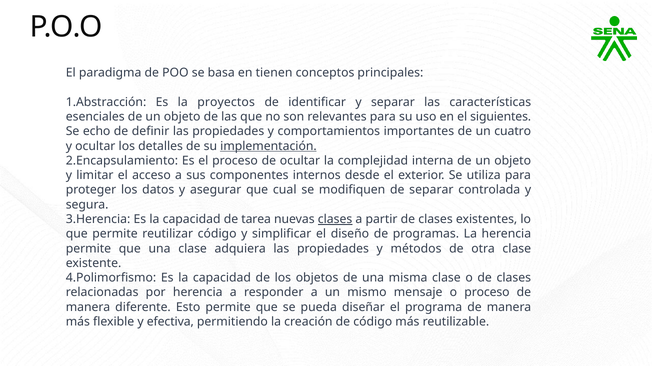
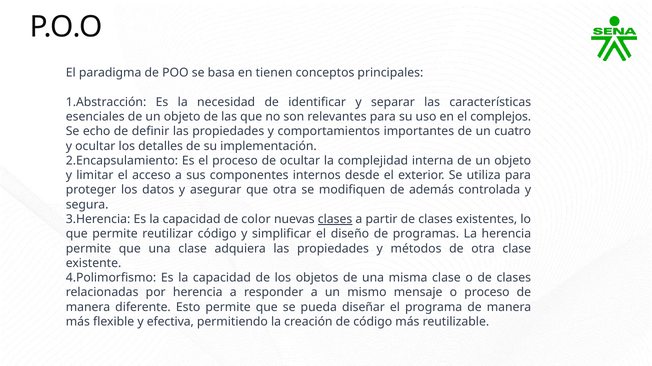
proyectos: proyectos -> necesidad (226, 102)
siguientes: siguientes -> complejos (501, 117)
implementación underline: present -> none (268, 146)
que cual: cual -> otra (285, 190)
de separar: separar -> además (431, 190)
tarea: tarea -> color (256, 220)
